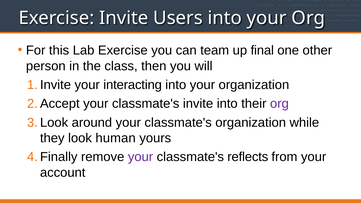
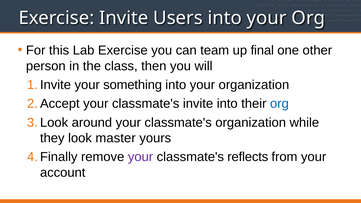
interacting: interacting -> something (133, 85)
org colour: purple -> blue (279, 104)
human: human -> master (116, 138)
